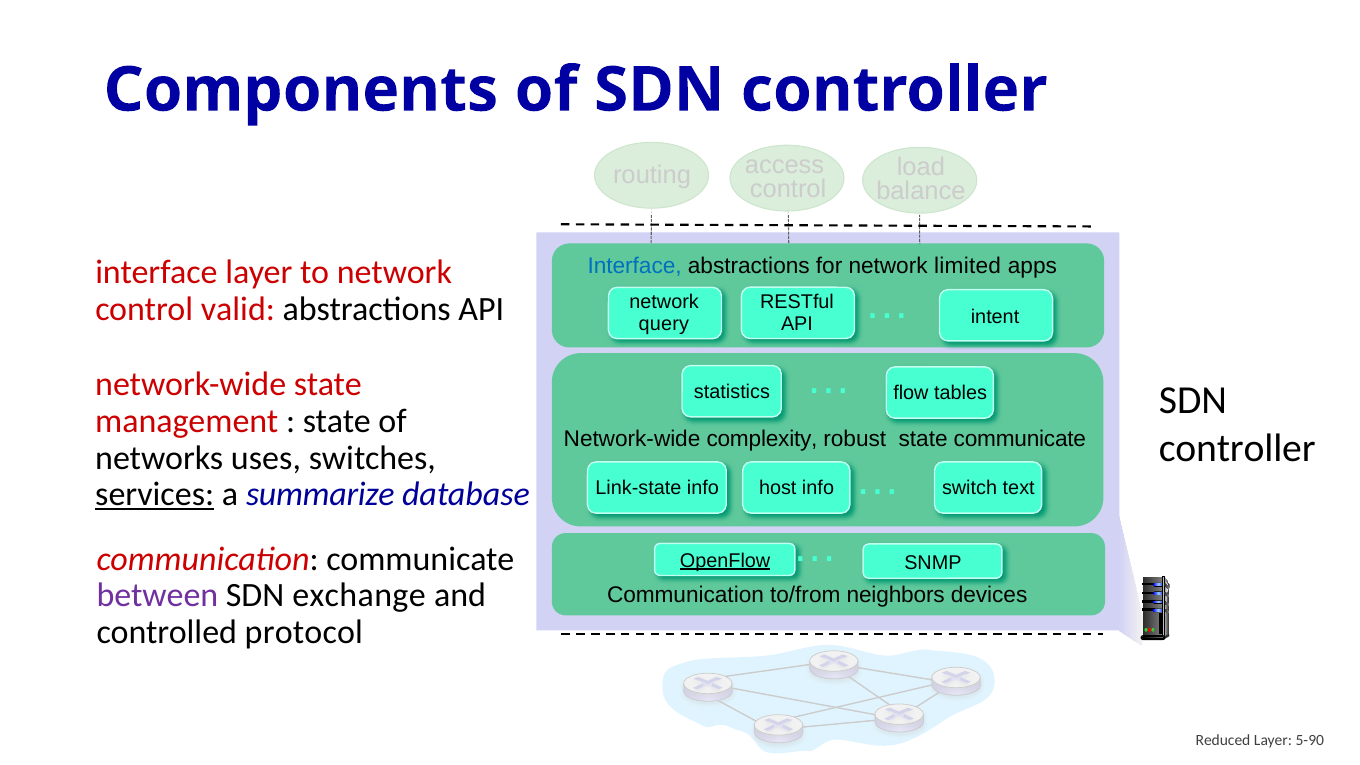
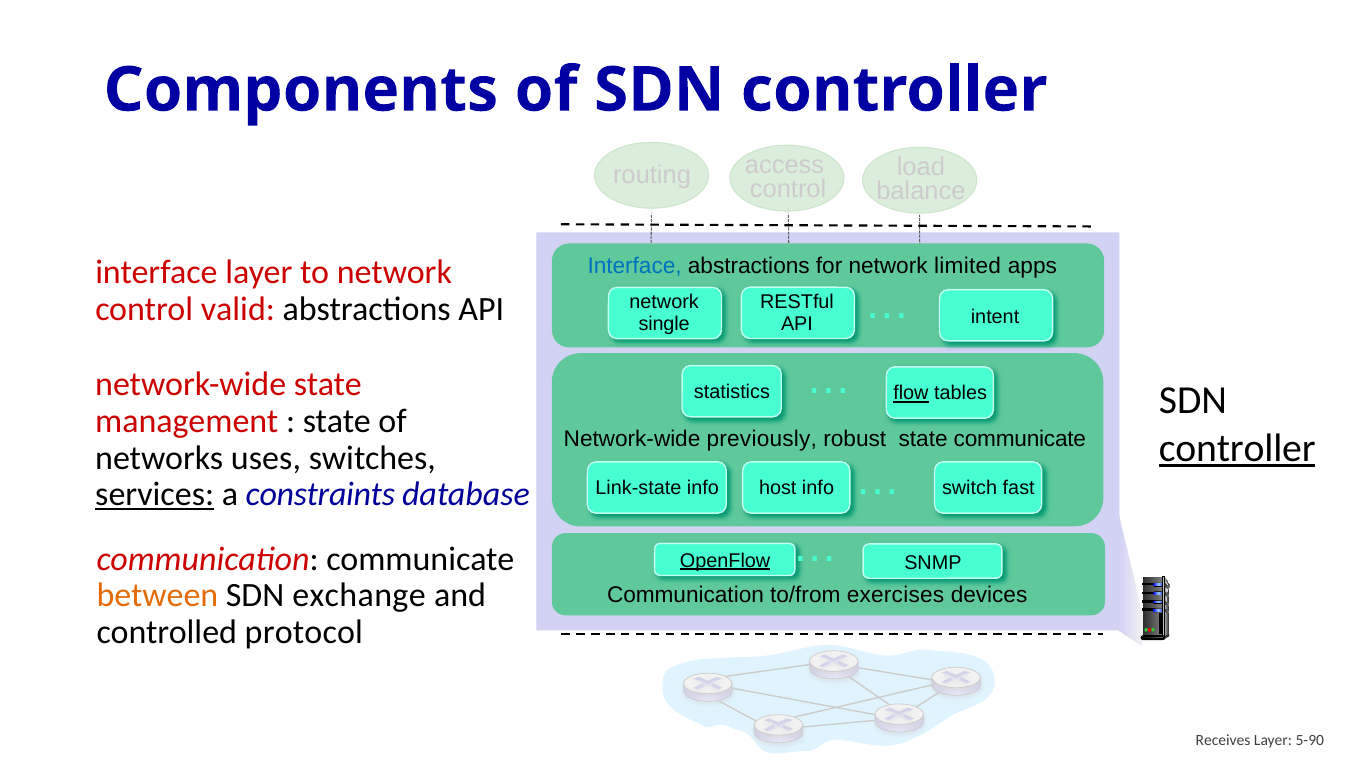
query: query -> single (664, 324)
flow underline: none -> present (911, 393)
complexity: complexity -> previously (762, 439)
controller underline: none -> present (1237, 448)
text: text -> fast (1019, 488)
summarize: summarize -> constraints (320, 495)
between colour: purple -> orange (157, 596)
neighbors: neighbors -> exercises (895, 595)
Reduced: Reduced -> Receives (1223, 740)
